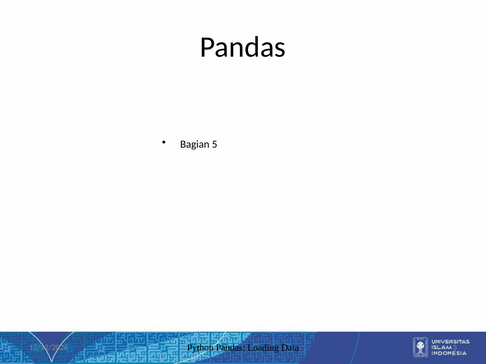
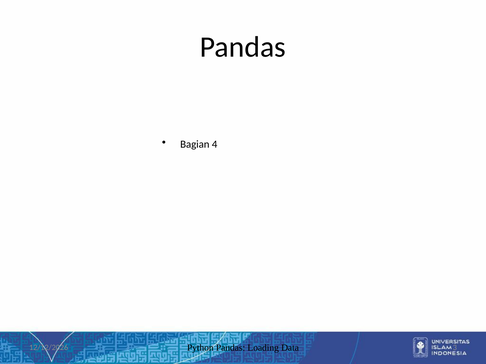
5: 5 -> 4 (215, 144)
